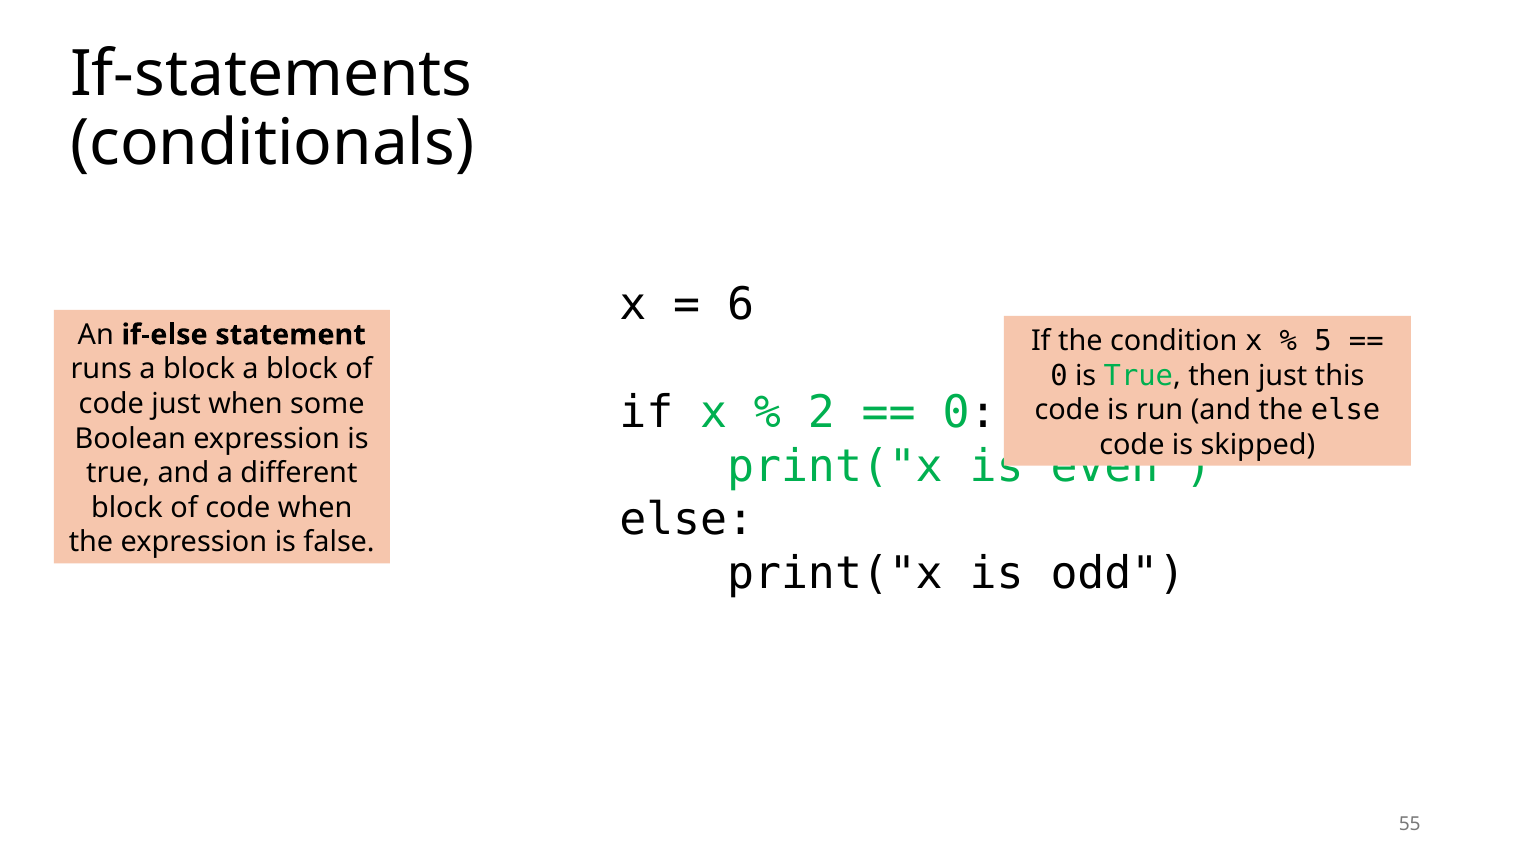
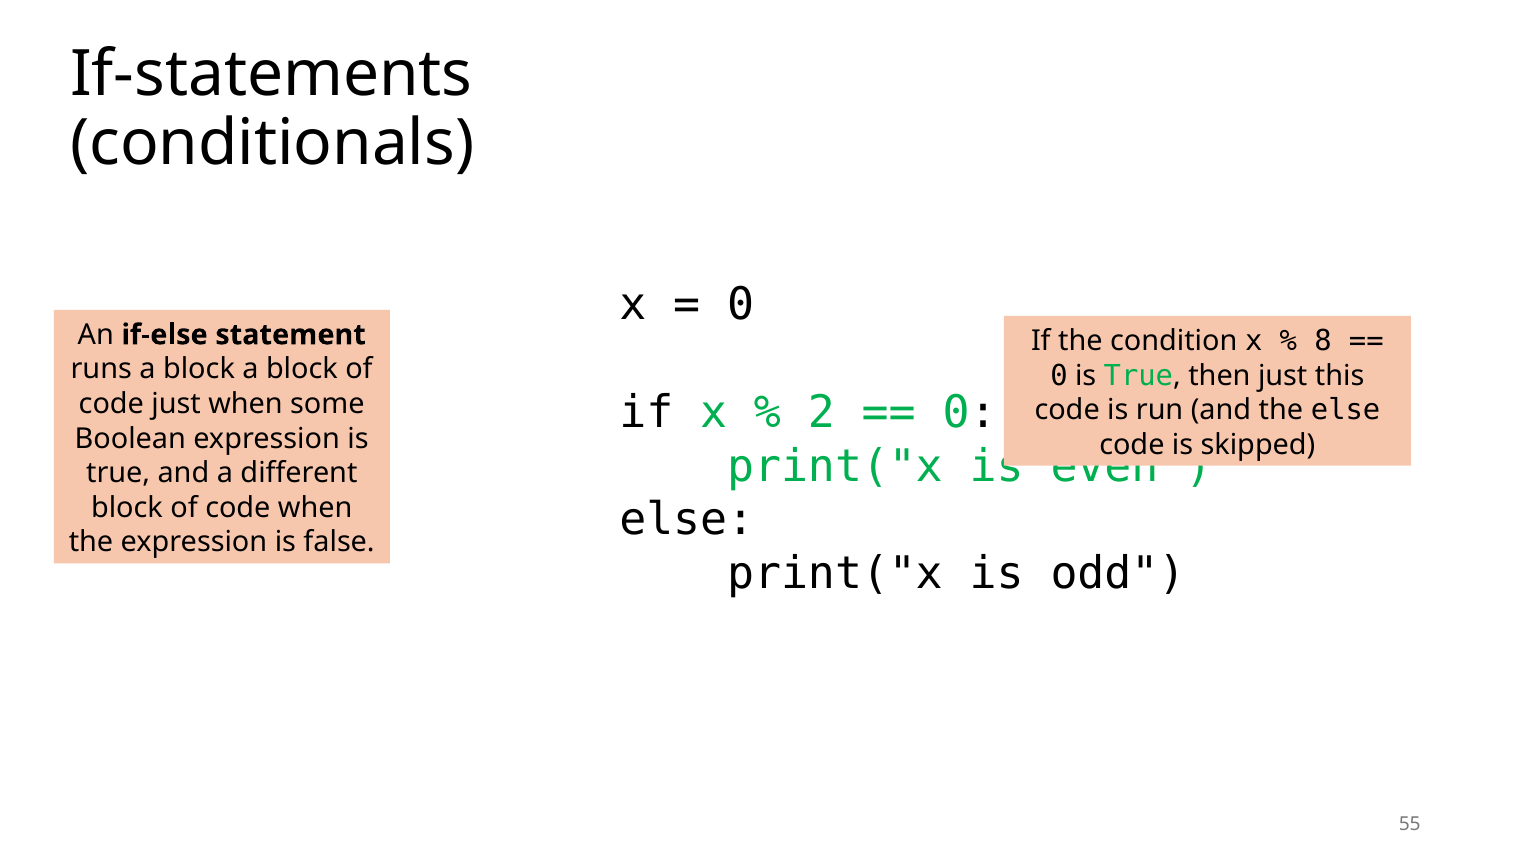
6: 6 -> 0 (741, 305)
5: 5 -> 8 (1323, 341)
